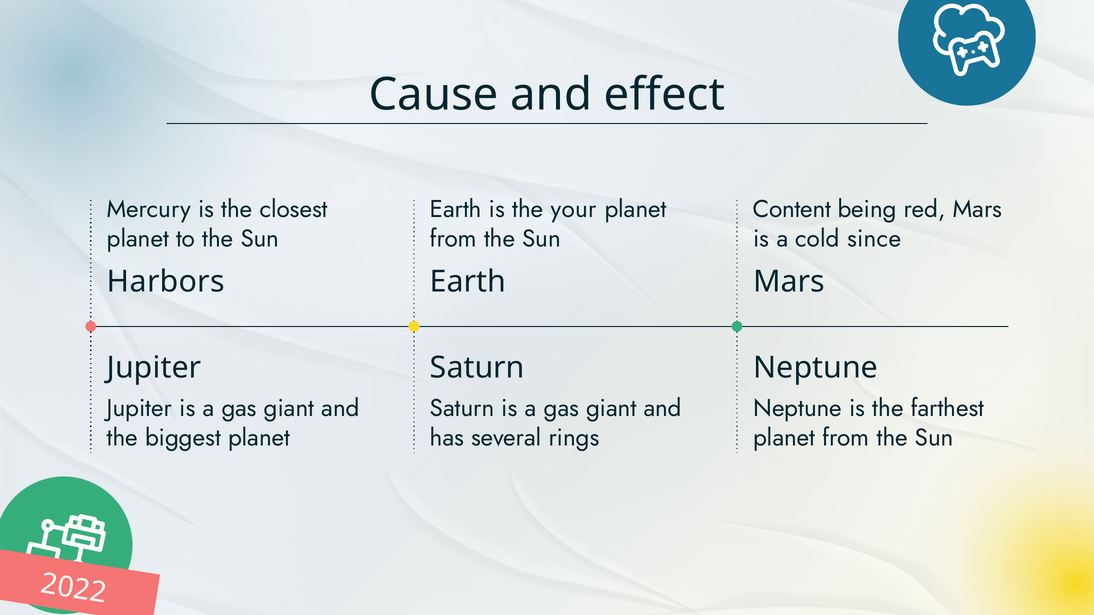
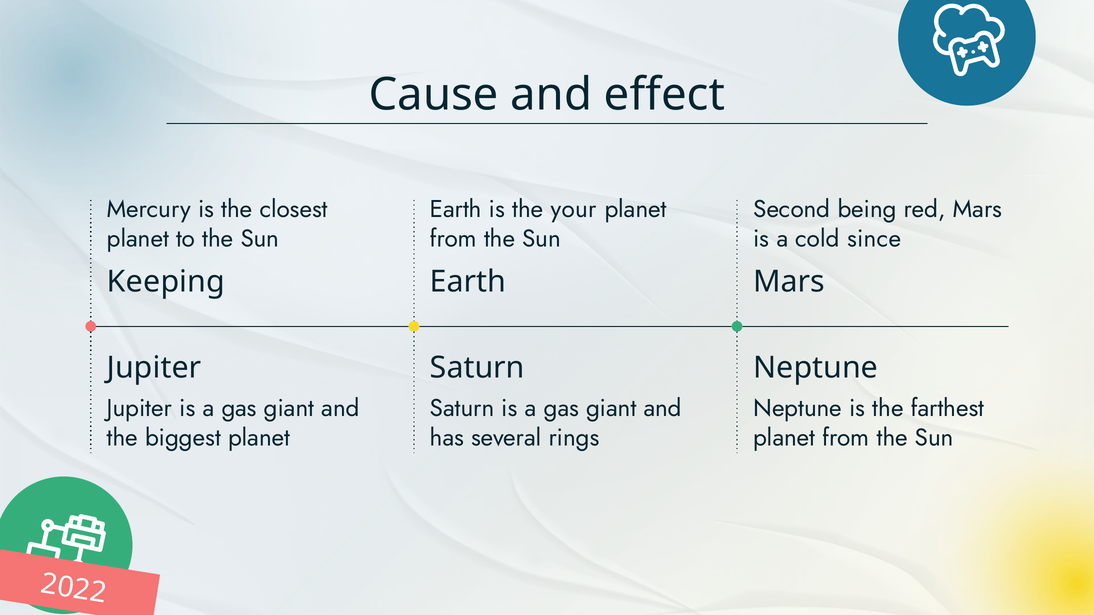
Content: Content -> Second (792, 210)
Harbors: Harbors -> Keeping (166, 282)
